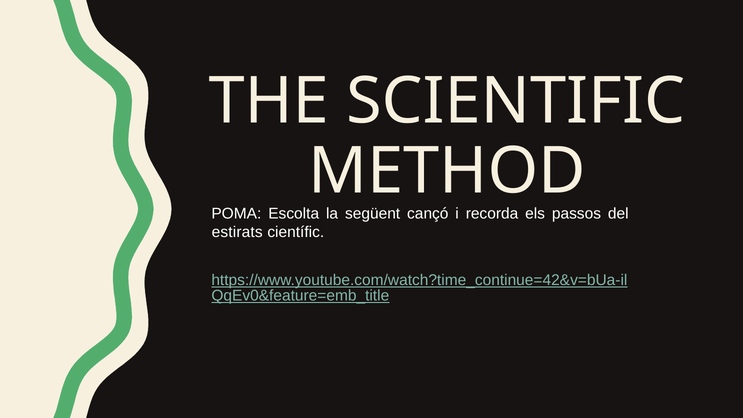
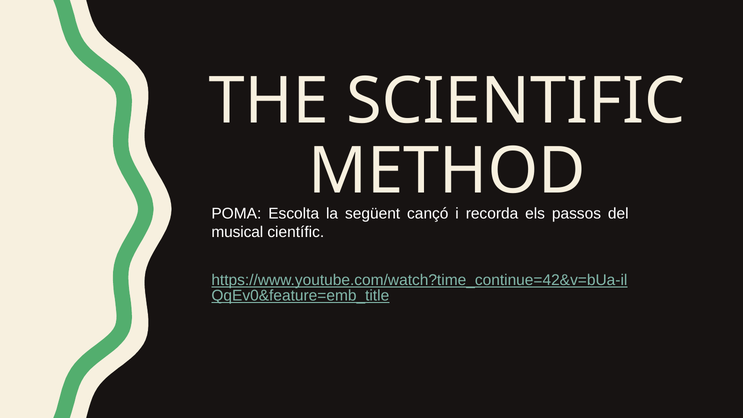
estirats: estirats -> musical (237, 232)
